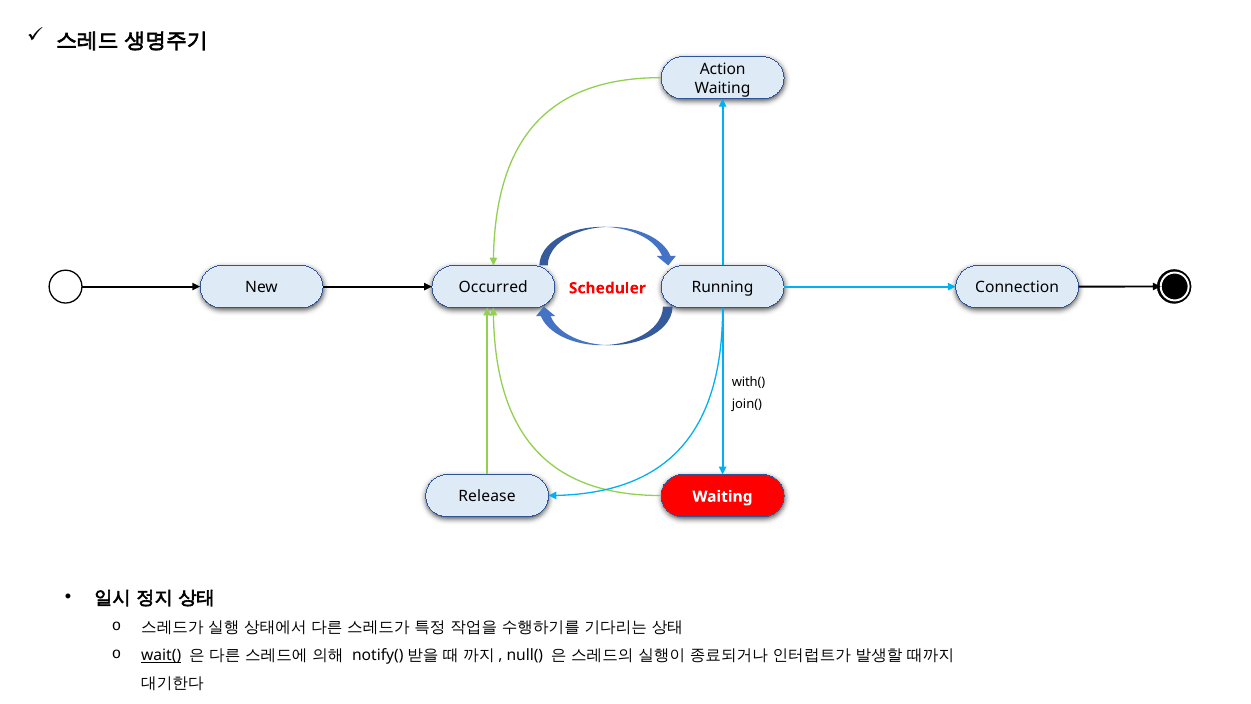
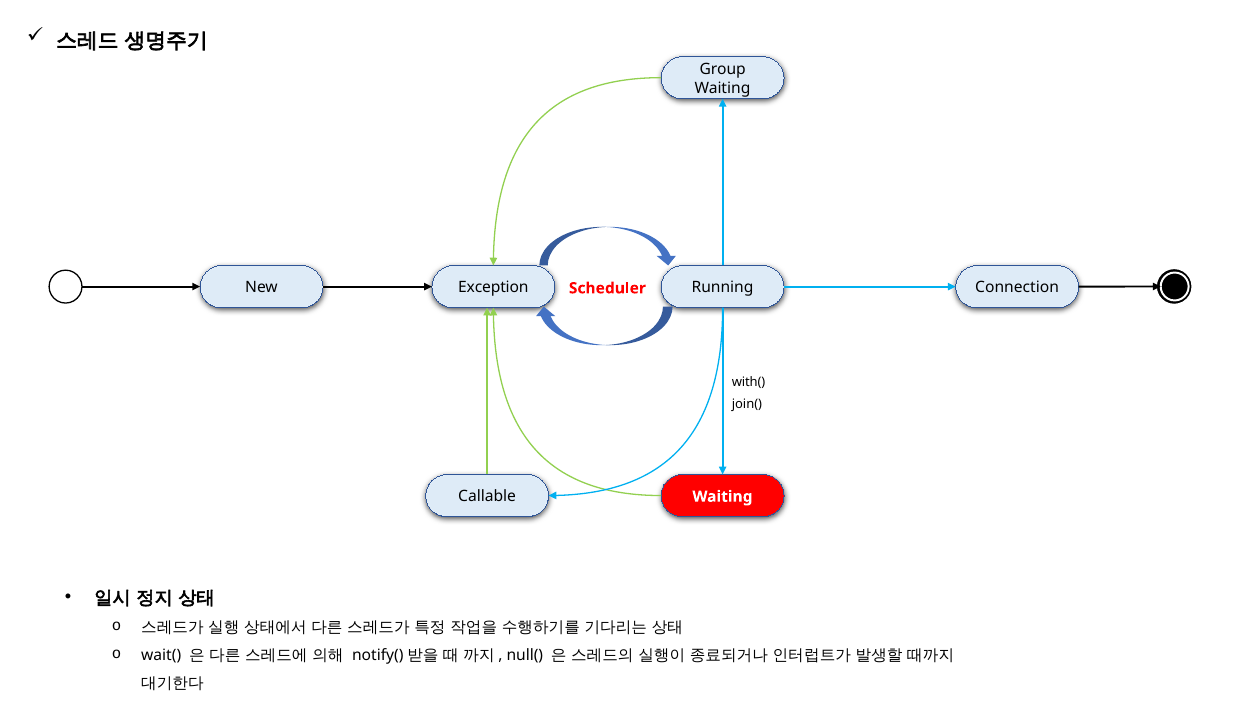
Action: Action -> Group (723, 69)
Occurred: Occurred -> Exception (493, 288)
Release: Release -> Callable (487, 496)
wait( underline: present -> none (161, 655)
